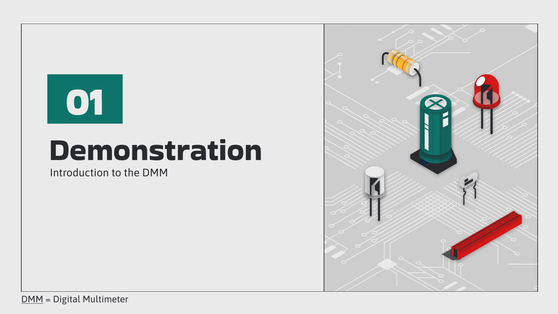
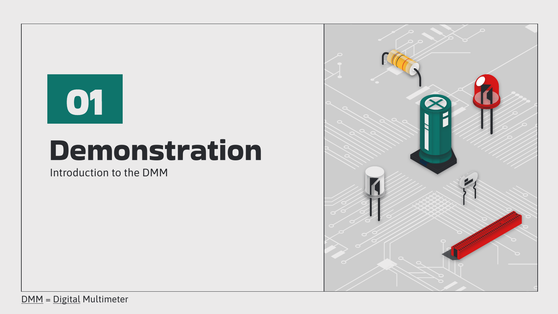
Digital underline: none -> present (67, 299)
